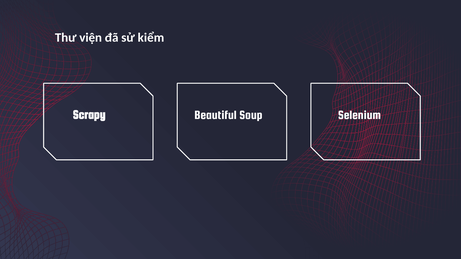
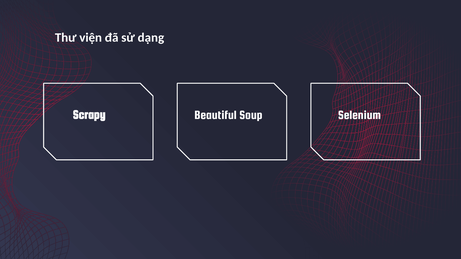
kiểm: kiểm -> dạng (151, 38)
